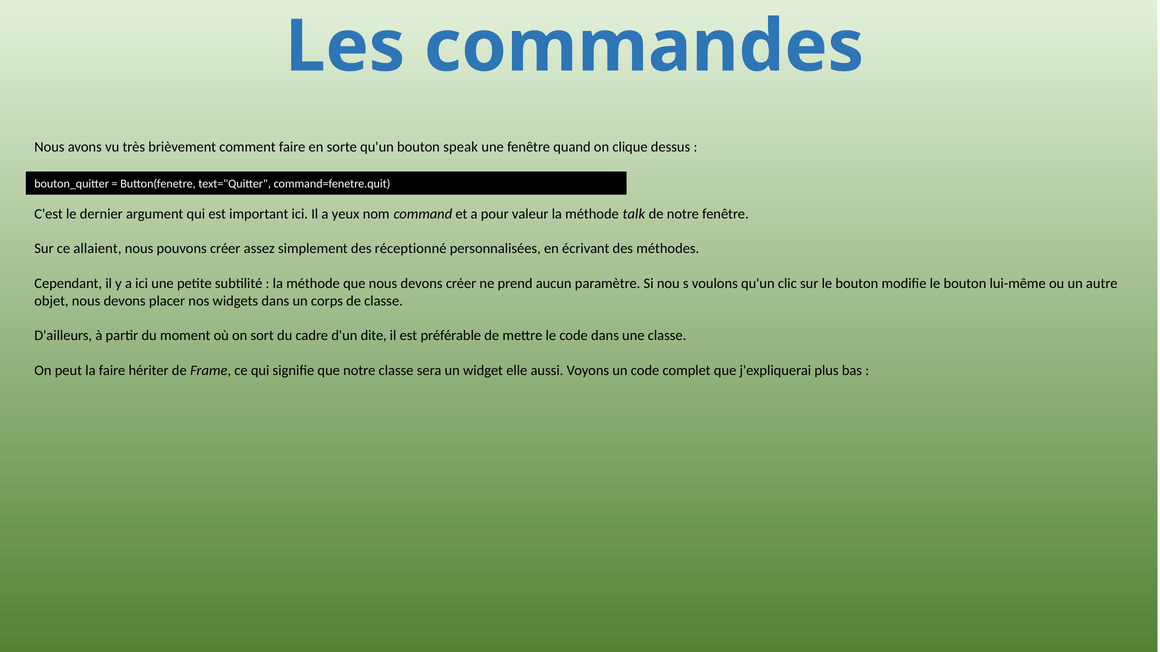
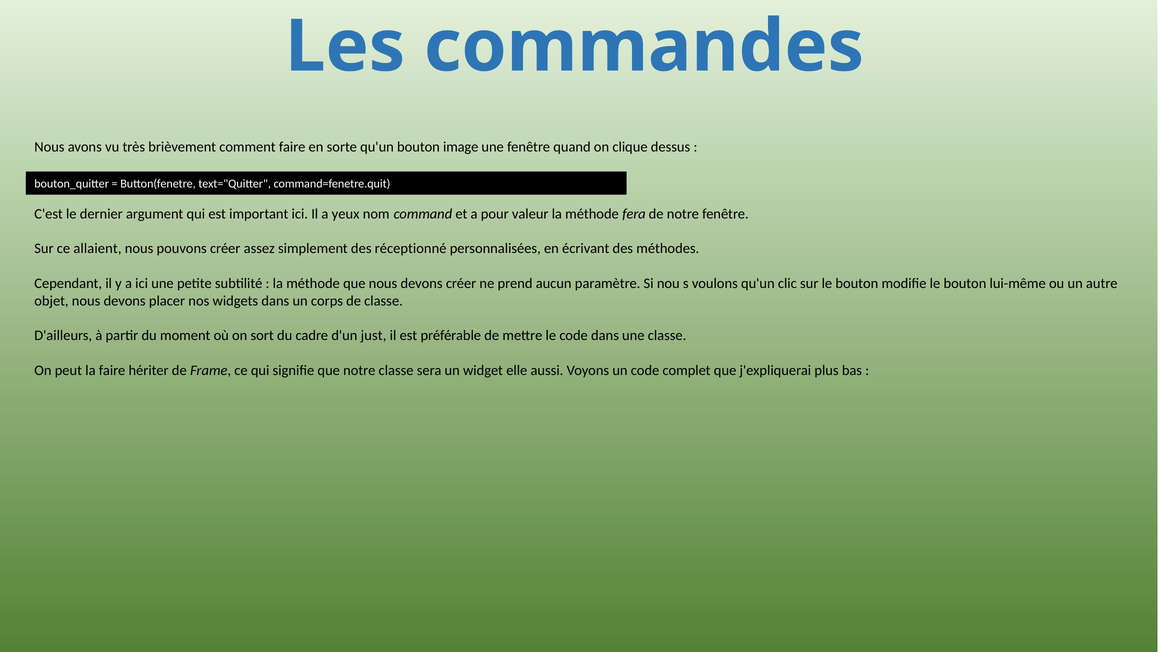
speak: speak -> image (461, 147)
talk: talk -> fera (634, 214)
dite: dite -> just (374, 336)
